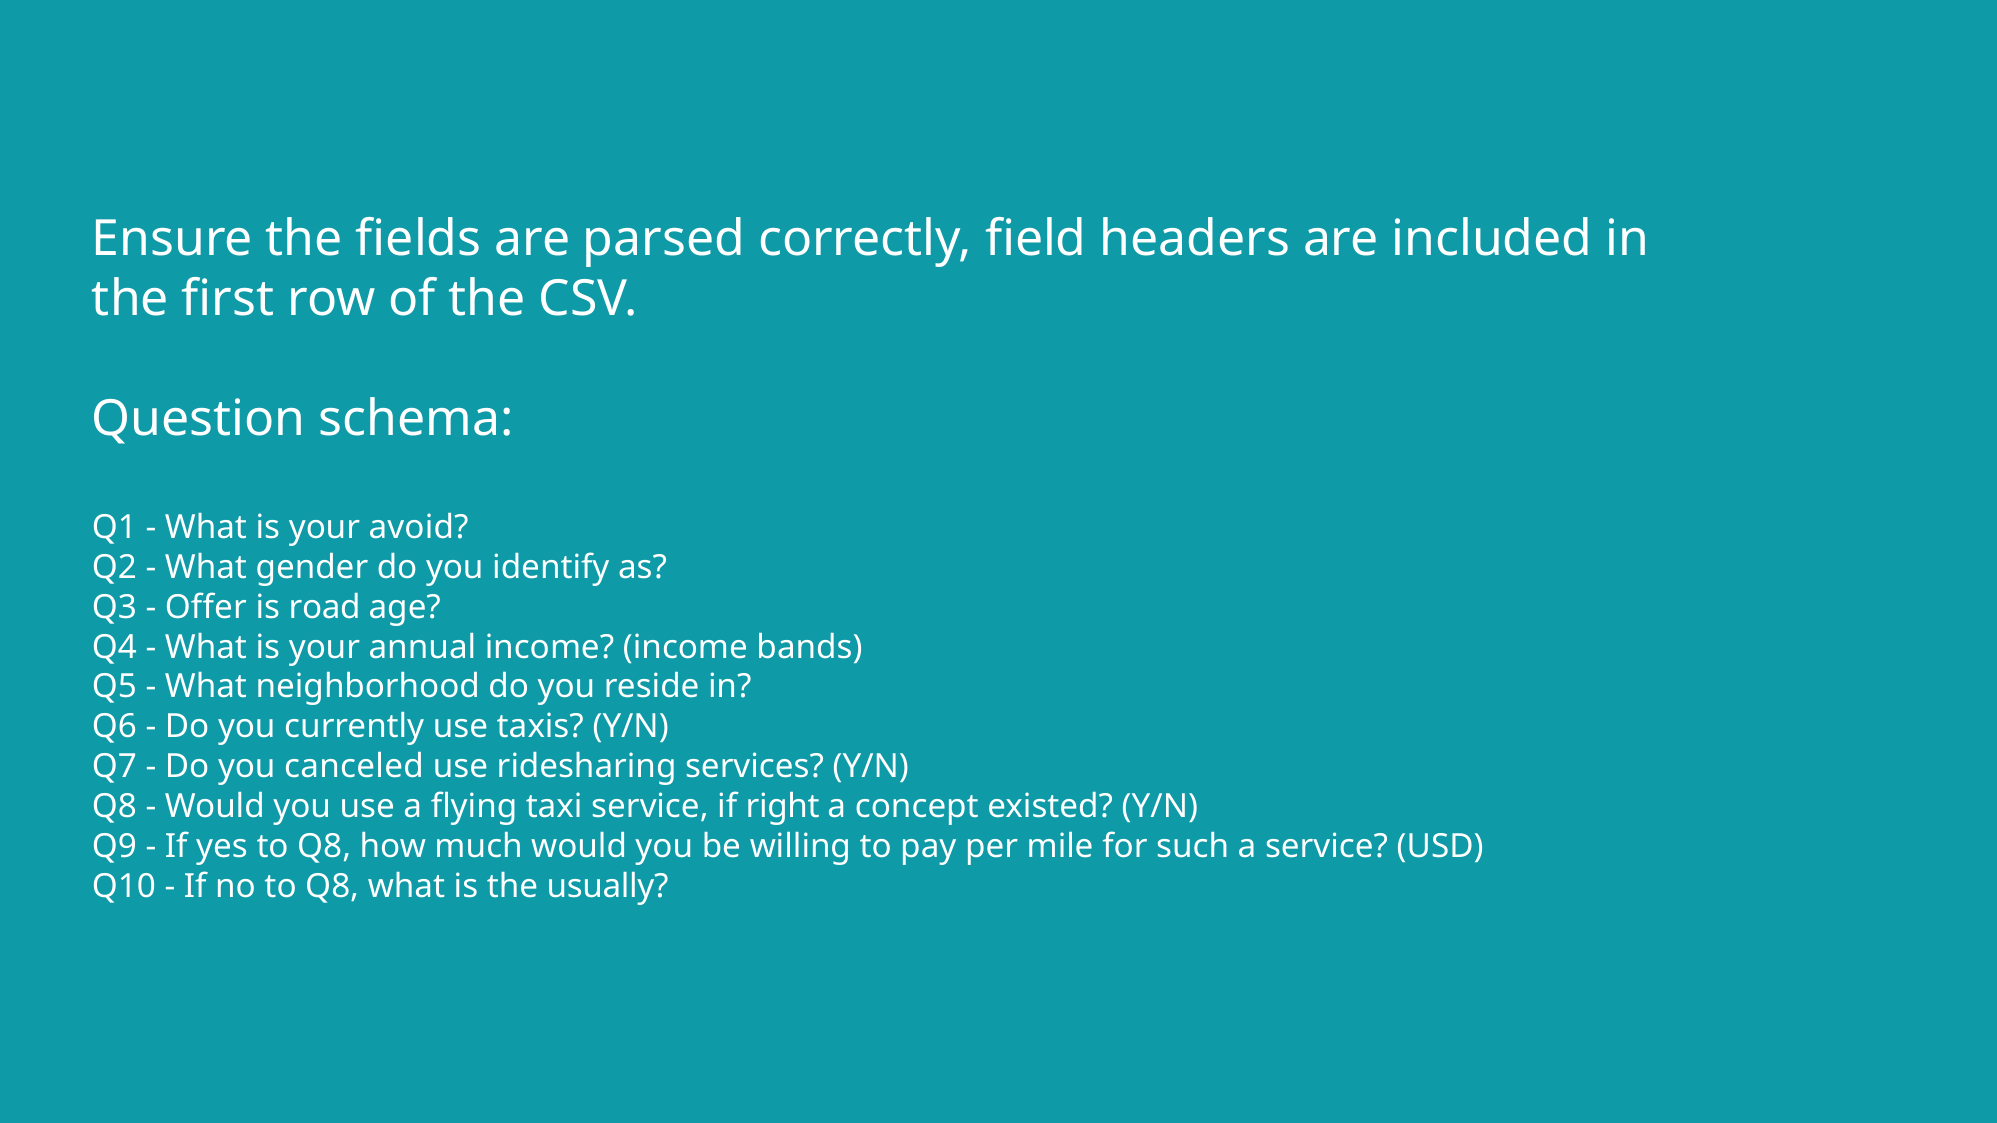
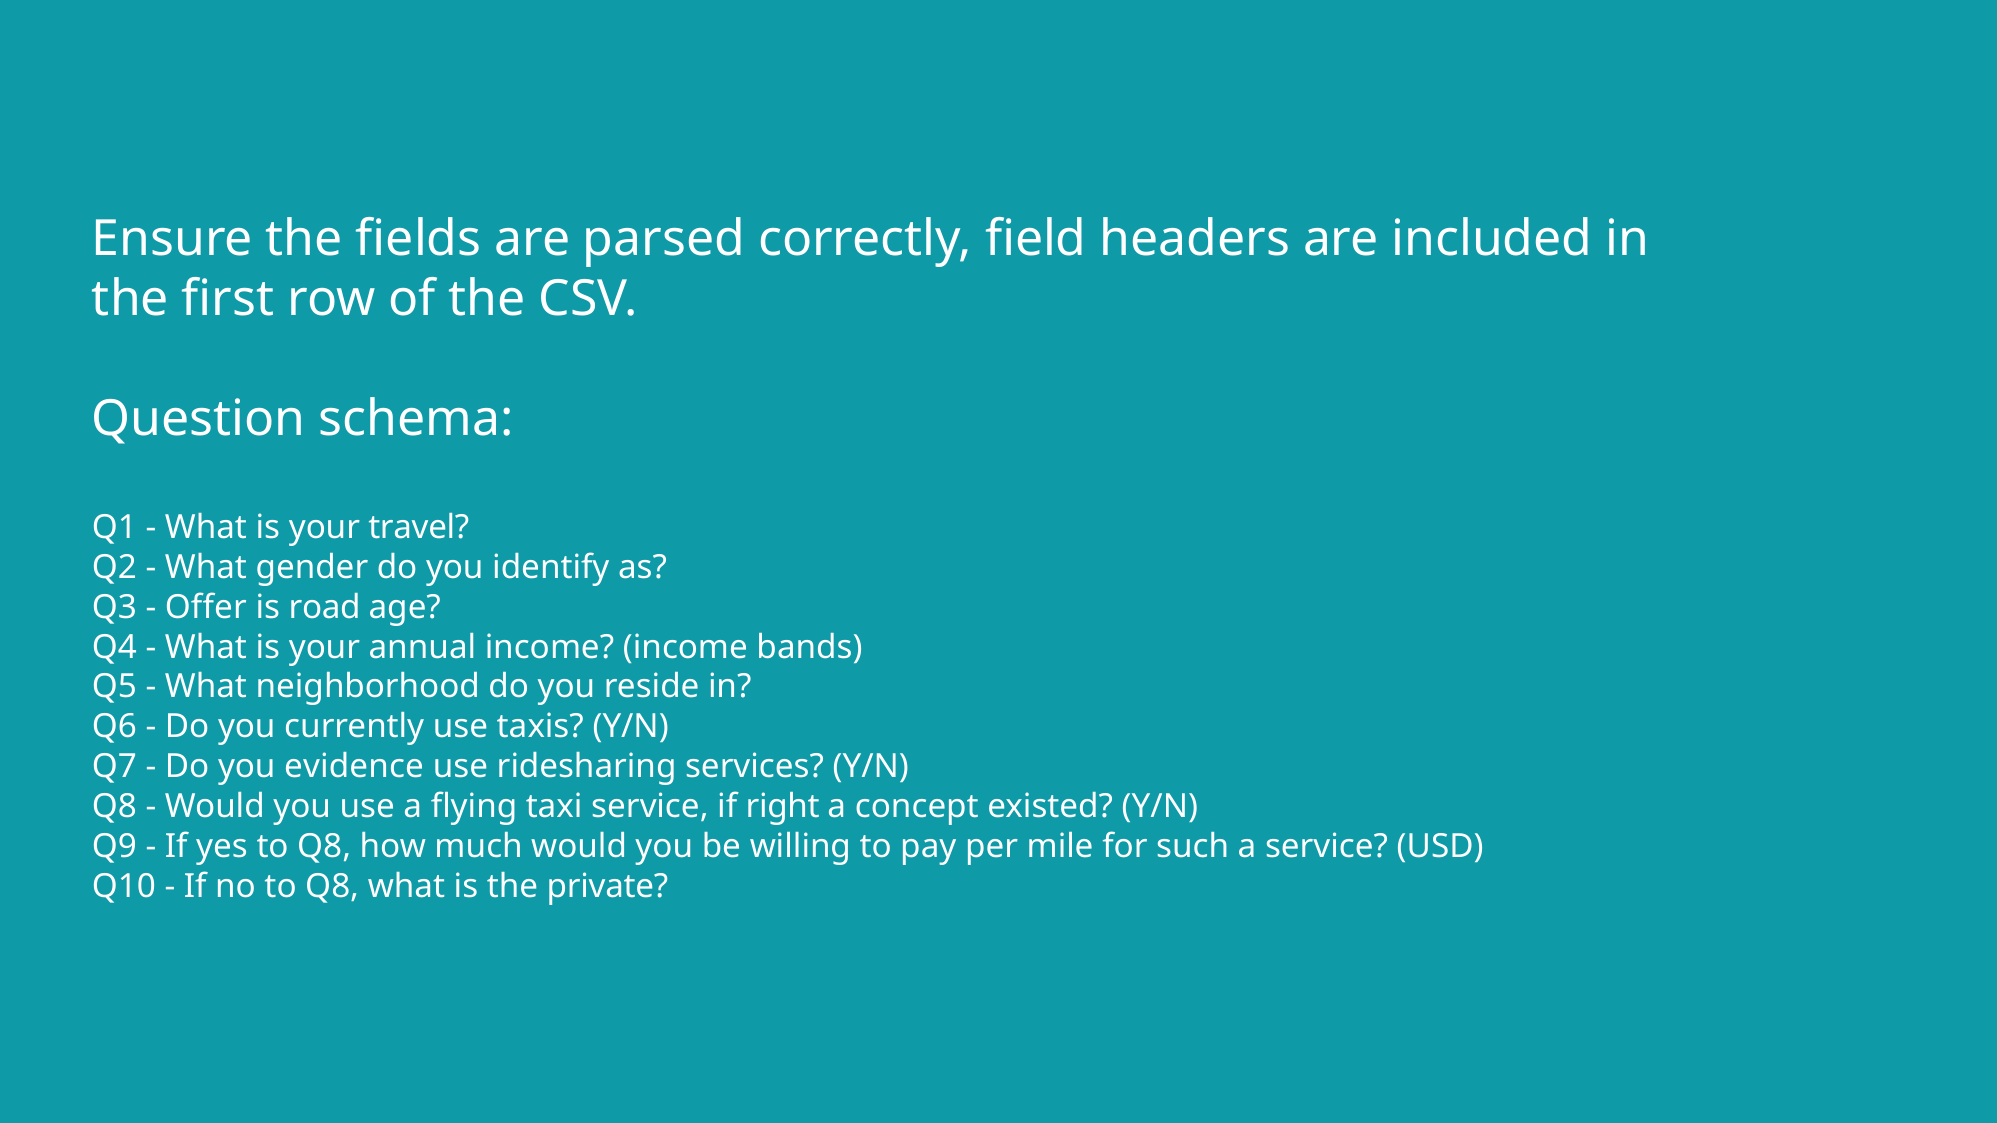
avoid: avoid -> travel (419, 527)
canceled: canceled -> evidence (354, 767)
usually: usually -> private (608, 887)
